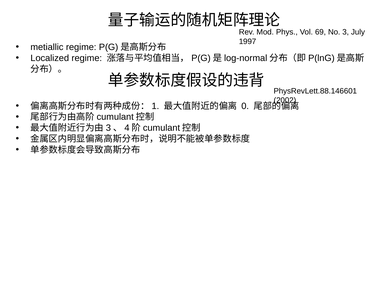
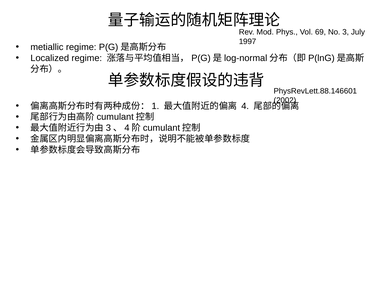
0: 0 -> 4 (245, 106)
